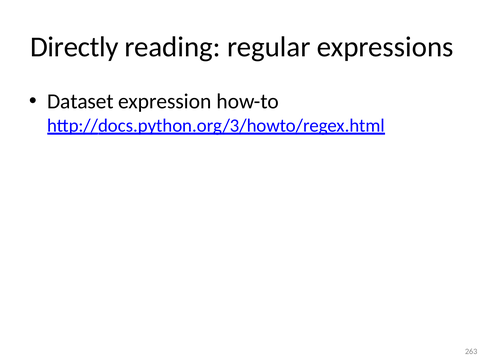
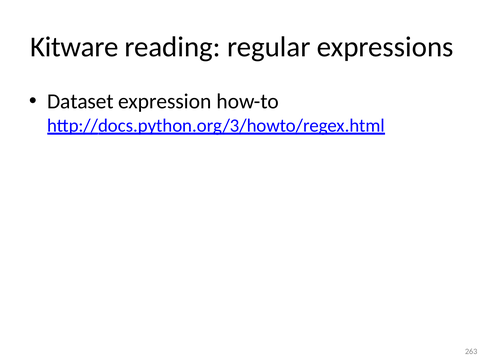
Directly: Directly -> Kitware (74, 47)
